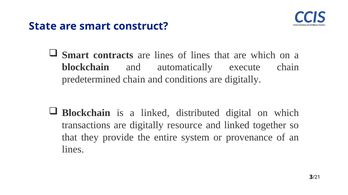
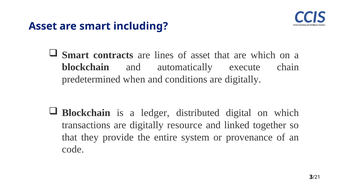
State: State -> Asset (43, 26)
construct: construct -> including (141, 26)
of lines: lines -> asset (200, 55)
predetermined chain: chain -> when (134, 80)
a linked: linked -> ledger (155, 113)
lines: lines -> code (73, 150)
